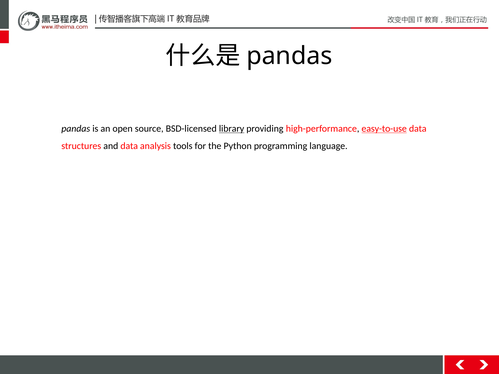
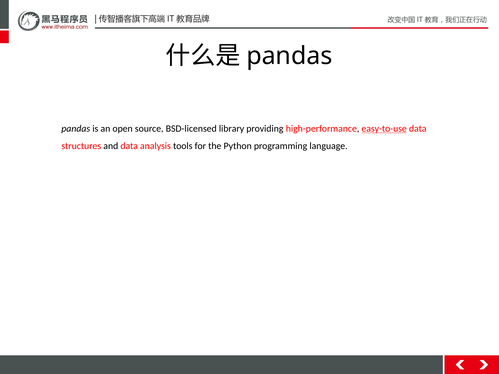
library underline: present -> none (232, 129)
